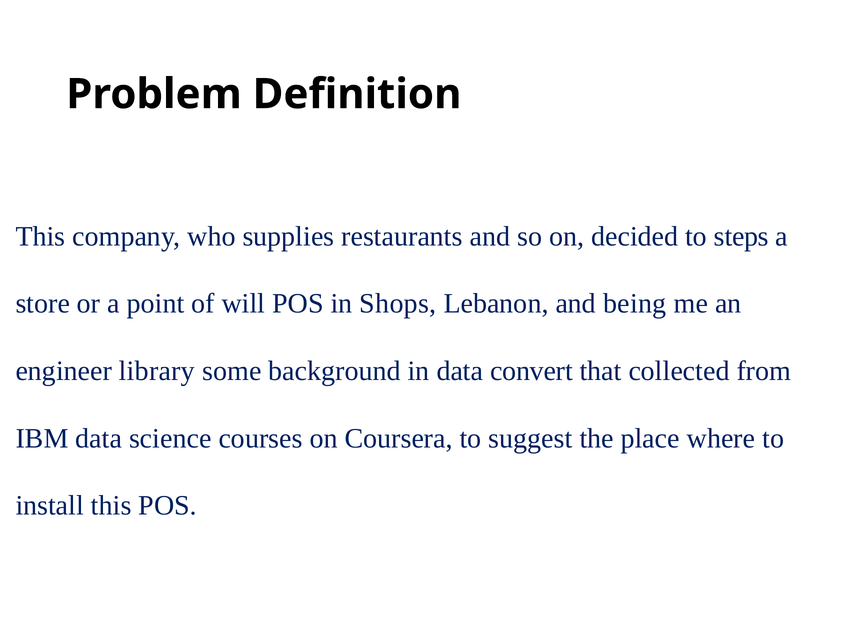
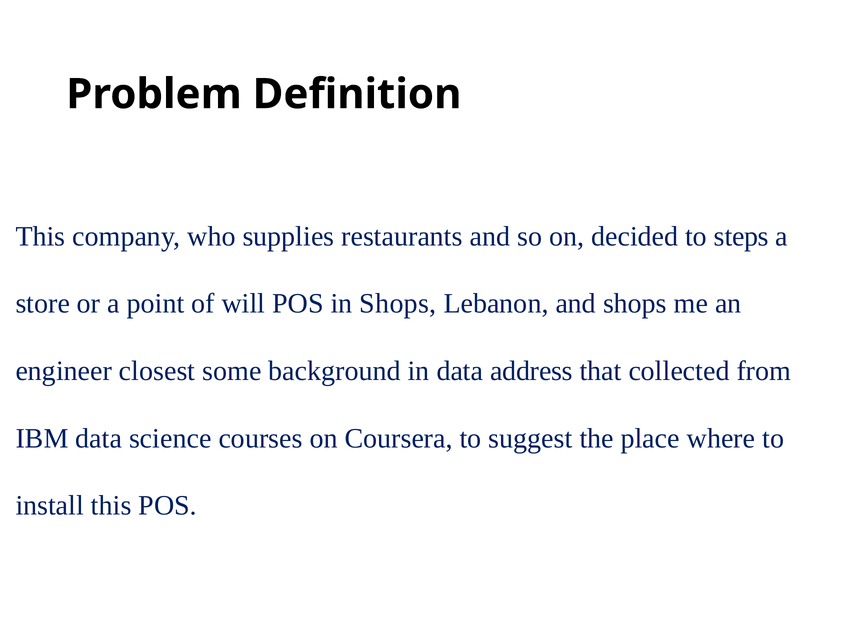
and being: being -> shops (635, 304)
library: library -> closest (157, 371)
convert: convert -> address (531, 371)
